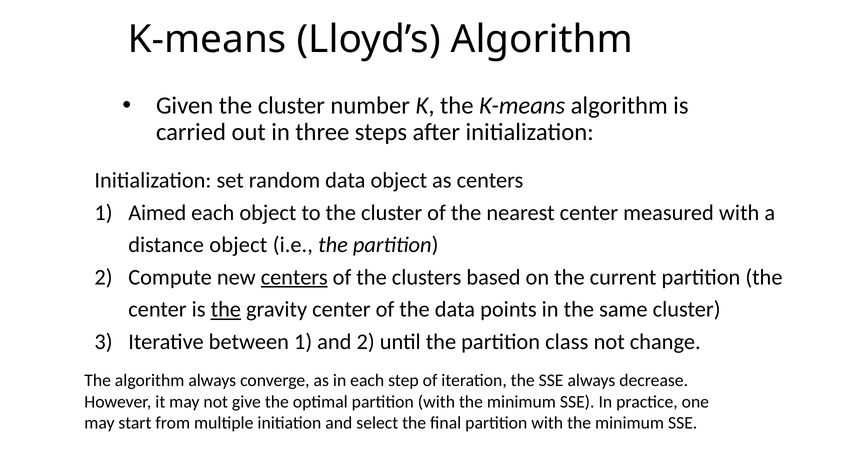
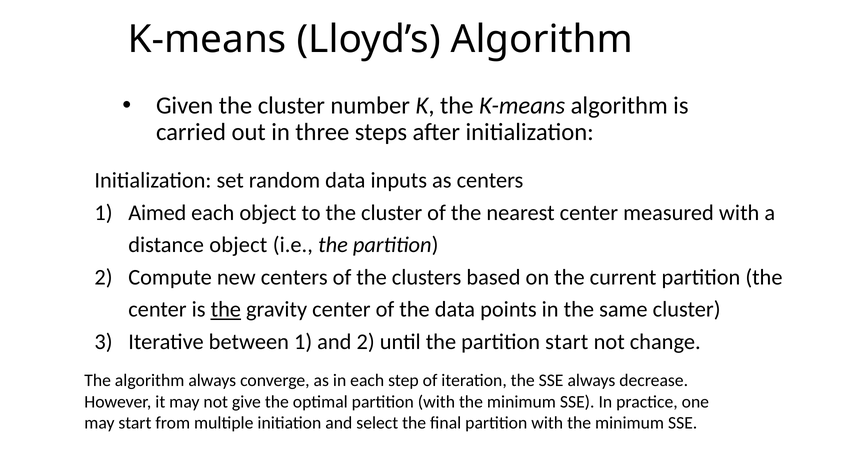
data object: object -> inputs (399, 180)
centers underline: present -> none (294, 277)
partition class: class -> start (567, 342)
